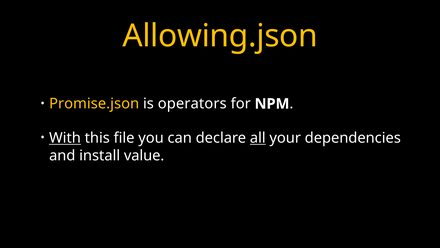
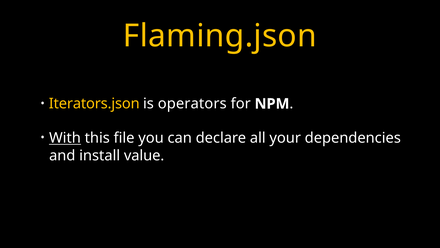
Allowing.json: Allowing.json -> Flaming.json (220, 36)
Promise.json: Promise.json -> Iterators.json (94, 104)
all underline: present -> none (258, 138)
